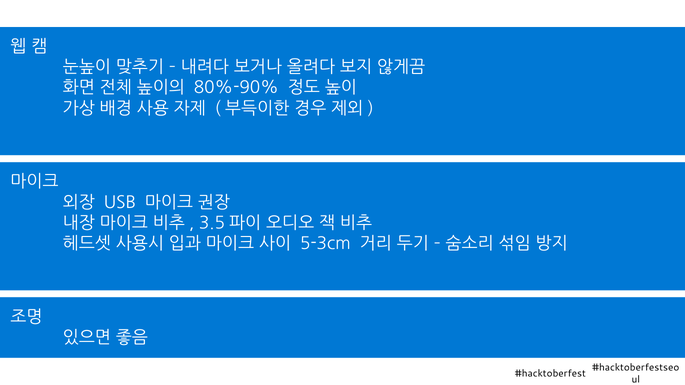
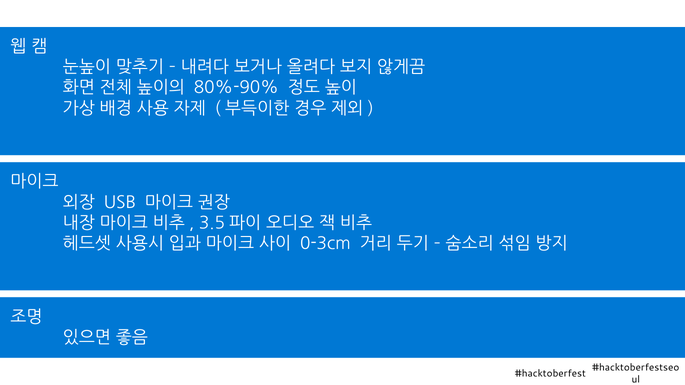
5-3cm: 5-3cm -> 0-3cm (325, 244)
